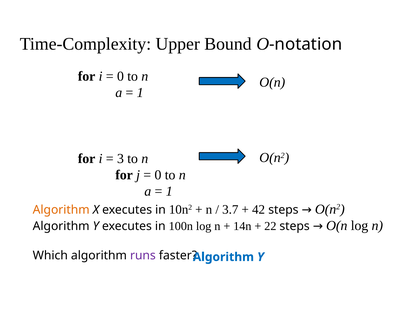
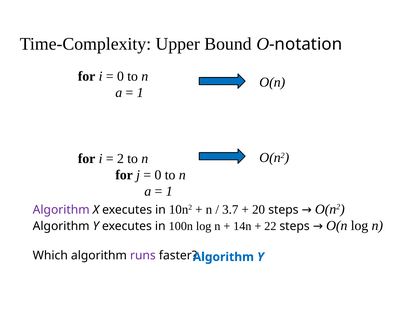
3: 3 -> 2 (120, 158)
Algorithm colour: orange -> purple (61, 210)
42: 42 -> 20 (259, 209)
